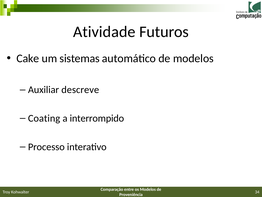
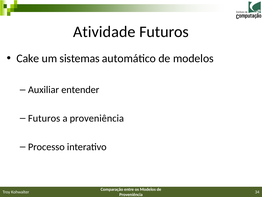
descreve: descreve -> entender (80, 90)
Coating: Coating -> Futuros (44, 118)
a interrompido: interrompido -> proveniência (97, 118)
